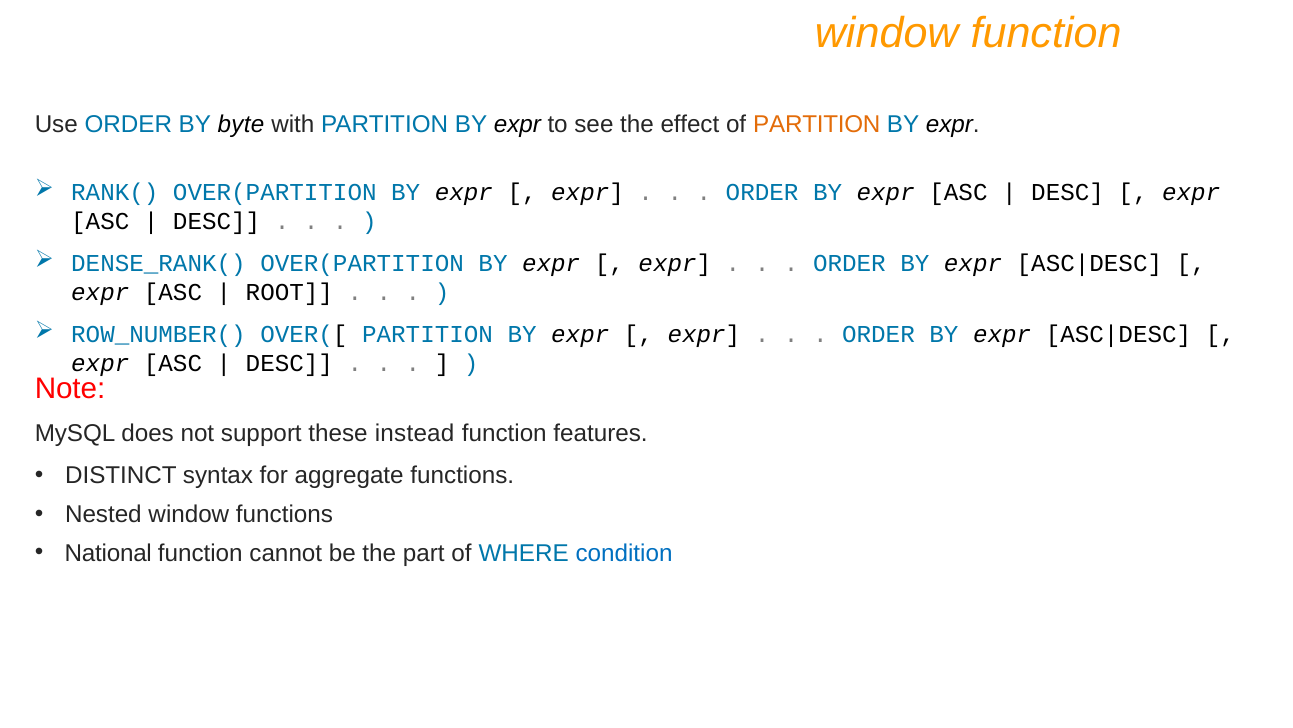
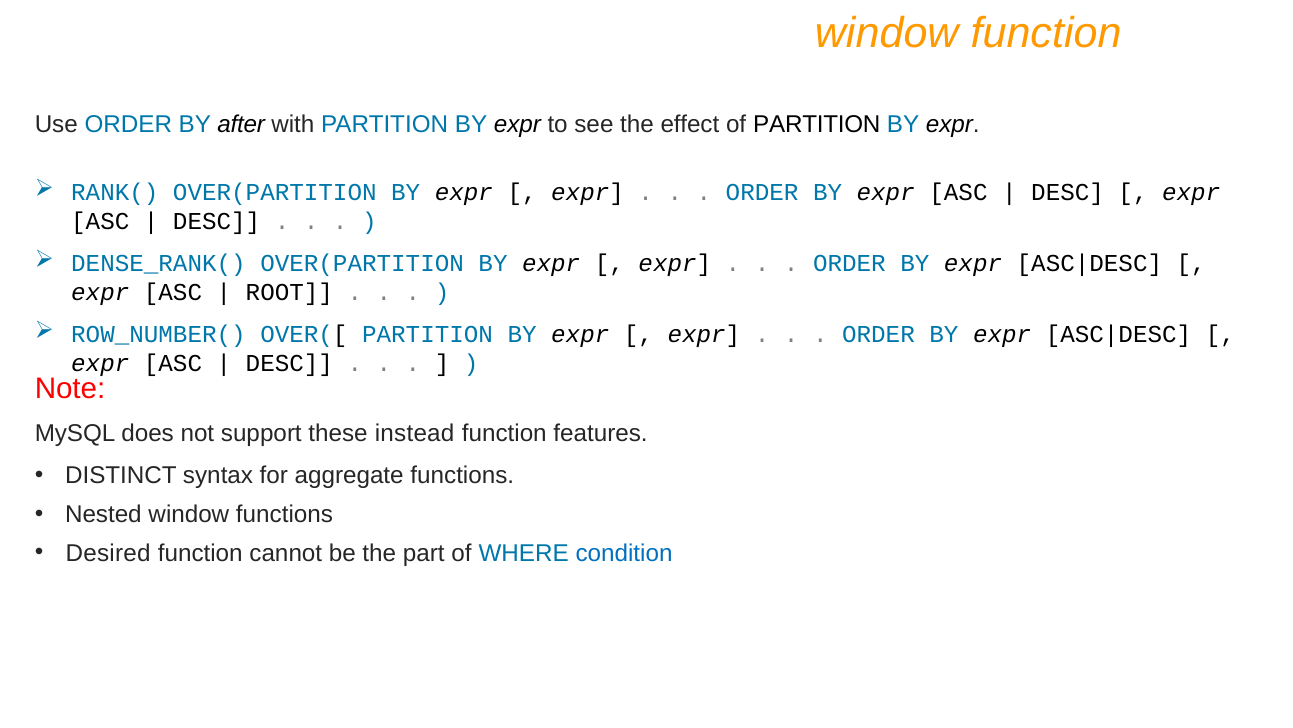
byte: byte -> after (241, 124)
PARTITION colour: orange -> black (817, 124)
National: National -> Desired (108, 553)
